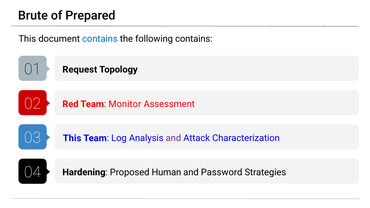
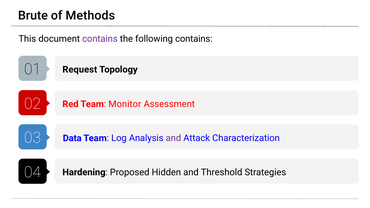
Prepared: Prepared -> Methods (90, 16)
contains colour: blue -> purple (100, 39)
This: This -> Data (72, 138)
Human: Human -> Hidden (166, 172)
Password: Password -> Threshold (222, 172)
